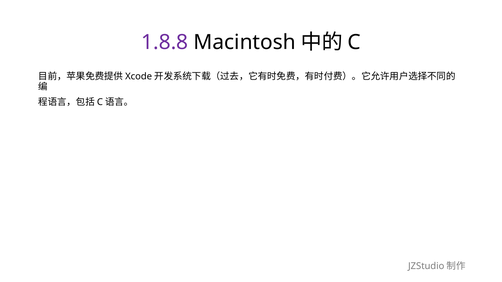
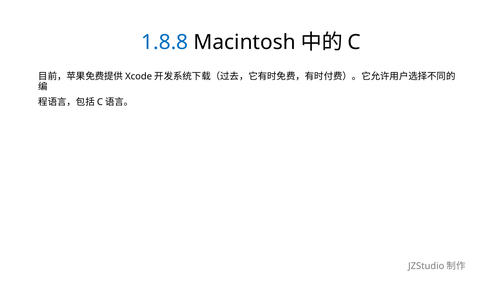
1.8.8 colour: purple -> blue (165, 42)
